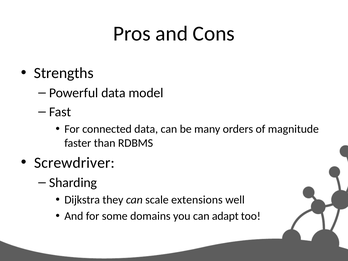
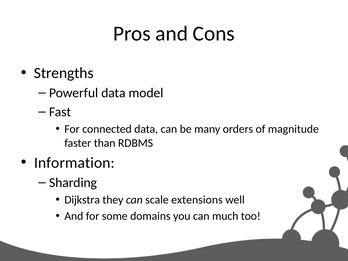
Screwdriver: Screwdriver -> Information (74, 163)
adapt: adapt -> much (225, 216)
